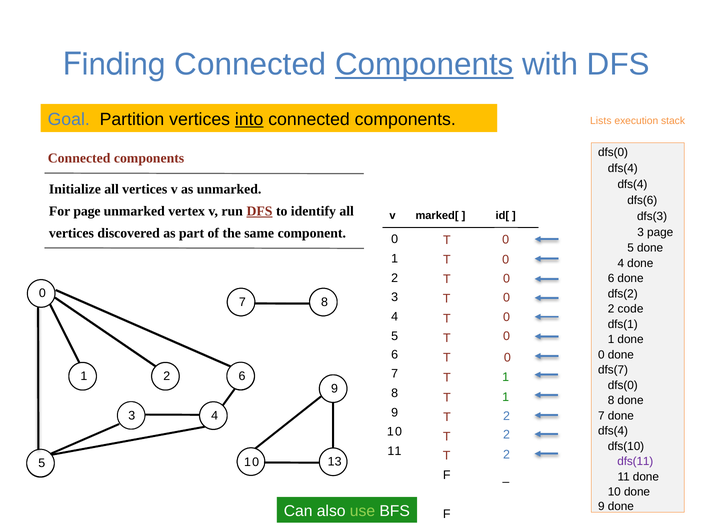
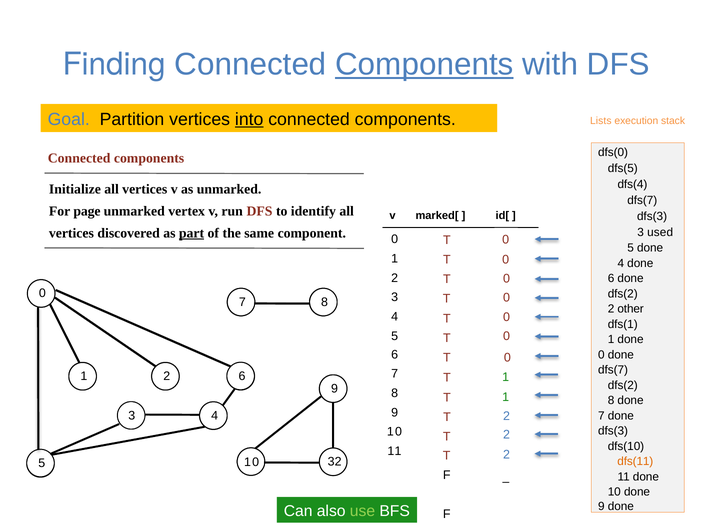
dfs(4: dfs(4 -> dfs(5 (623, 168)
dfs(6: dfs(6 -> dfs(7 (642, 200)
DFS underline: present -> none (259, 211)
part underline: none -> present (192, 233)
3 page: page -> used (660, 232)
code: code -> other (631, 309)
dfs(0: dfs(0 -> dfs(2 (623, 385)
dfs(4: dfs(4 -> dfs(3 (613, 431)
dfs(11 colour: purple -> orange (635, 462)
13: 13 -> 32 (335, 462)
